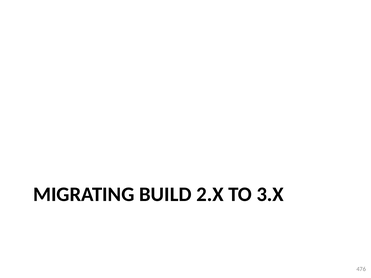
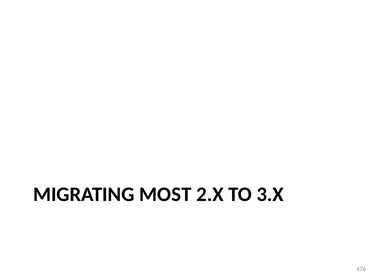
BUILD: BUILD -> MOST (165, 194)
